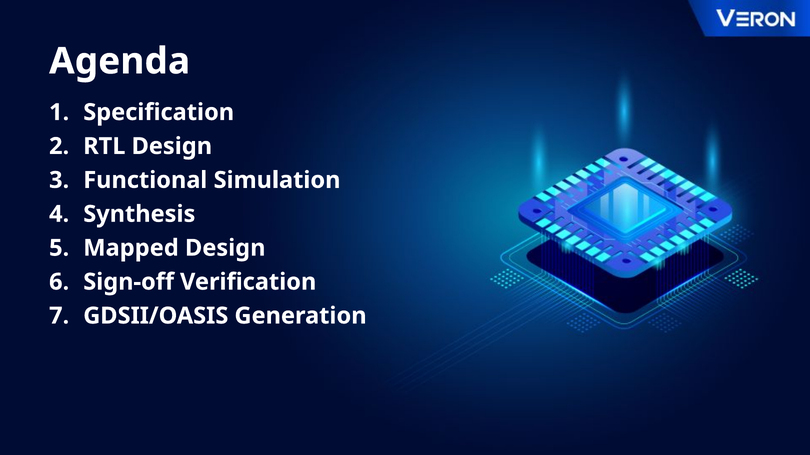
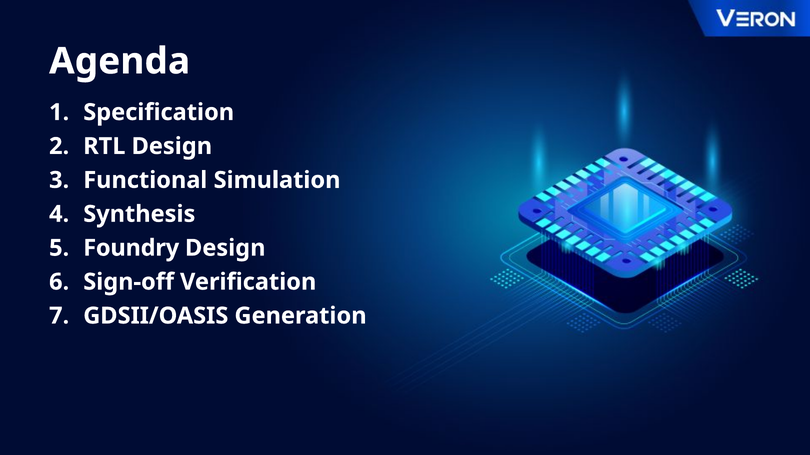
Mapped: Mapped -> Foundry (131, 248)
